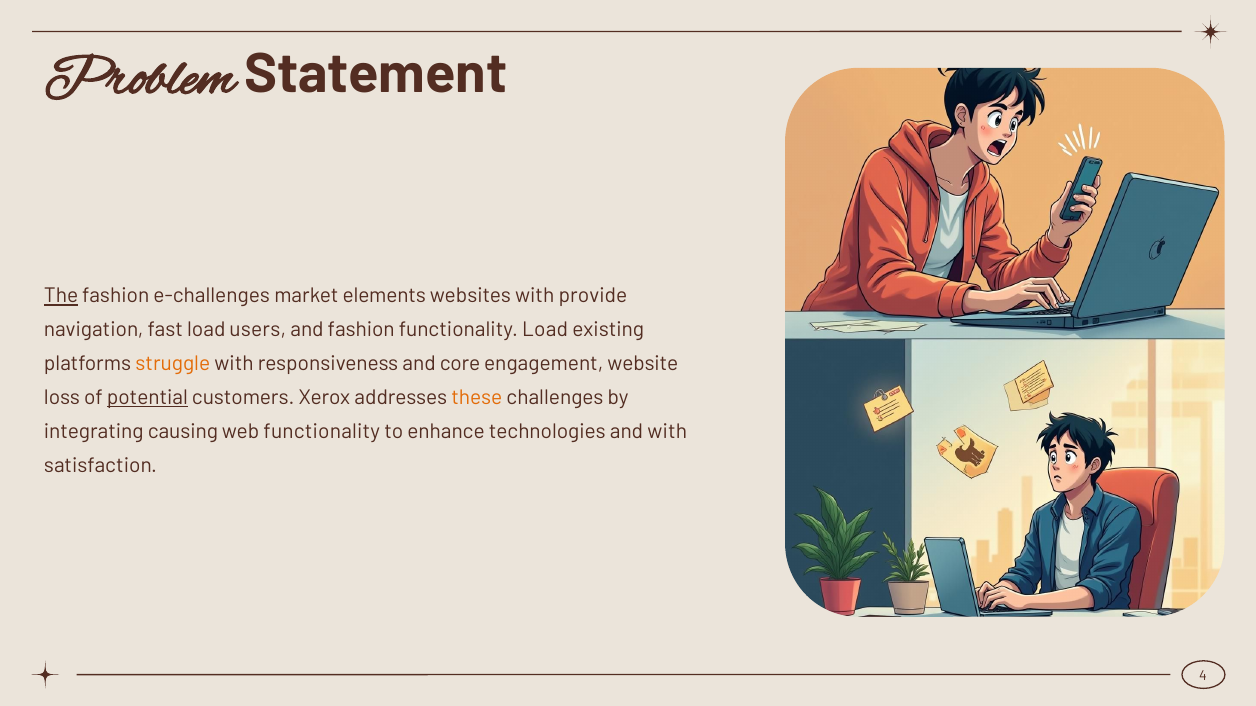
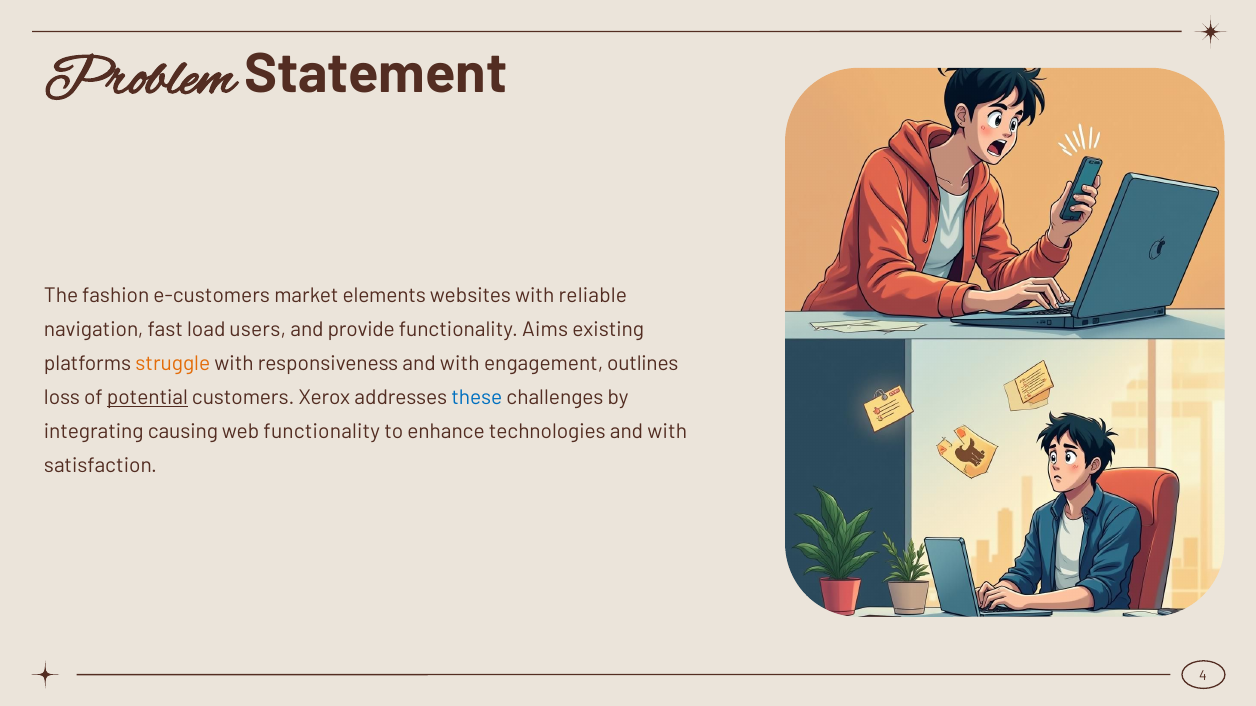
The underline: present -> none (61, 296)
e-challenges: e-challenges -> e-customers (212, 296)
provide: provide -> reliable (593, 296)
and fashion: fashion -> provide (361, 330)
functionality Load: Load -> Aims (545, 330)
responsiveness and core: core -> with (460, 364)
website: website -> outlines (643, 364)
these colour: orange -> blue (477, 398)
